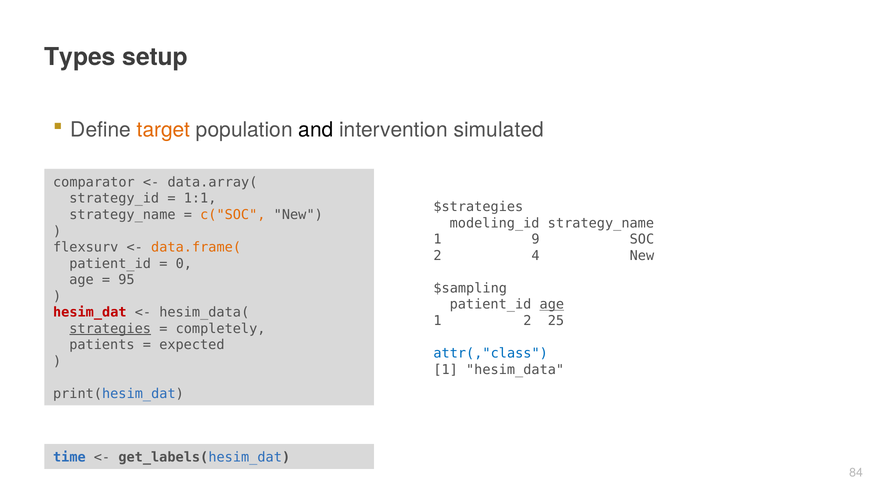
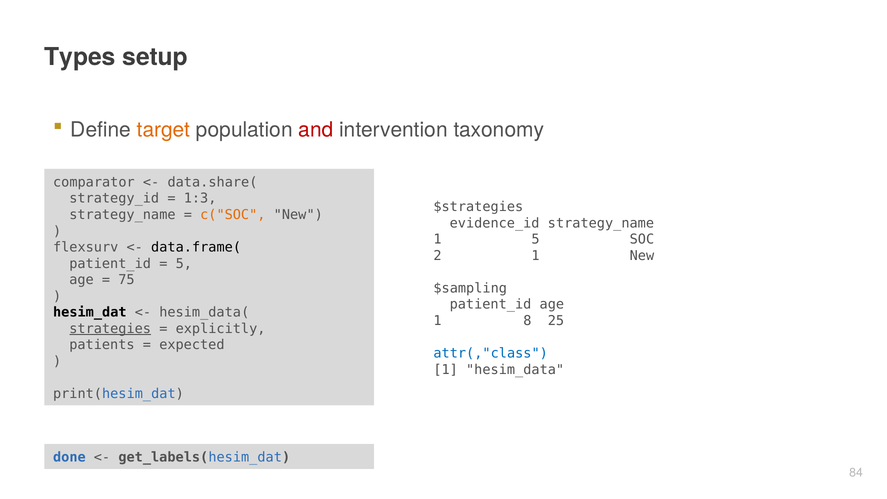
and colour: black -> red (316, 130)
simulated: simulated -> taxonomy (499, 130)
data.array(: data.array( -> data.share( (212, 182)
1:1: 1:1 -> 1:3 (200, 198)
modeling_id: modeling_id -> evidence_id (495, 223)
1 9: 9 -> 5 (536, 239)
data.frame( colour: orange -> black (196, 247)
2 4: 4 -> 1 (536, 256)
0: 0 -> 5 (184, 264)
95: 95 -> 75 (126, 280)
age underline: present -> none (552, 304)
hesim_dat colour: red -> black (90, 312)
1 2: 2 -> 8 (527, 321)
completely: completely -> explicitly (221, 329)
time: time -> done (69, 457)
